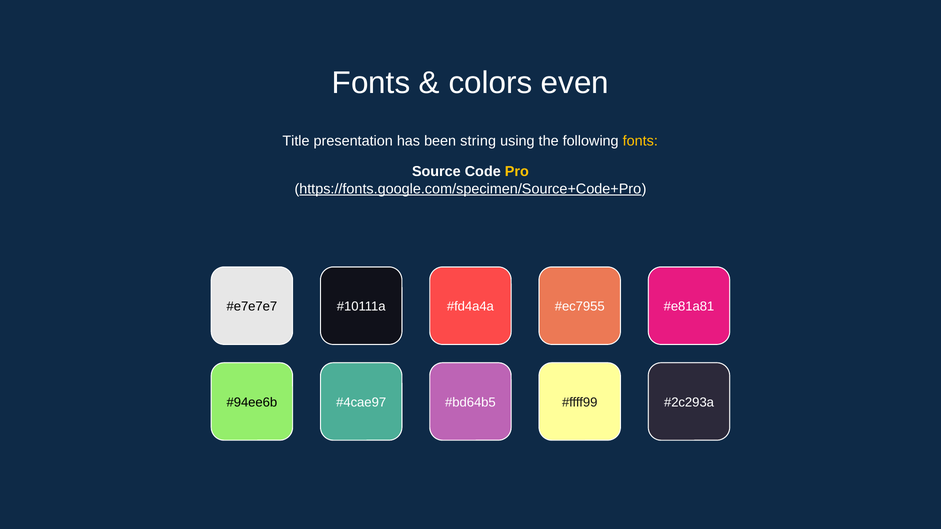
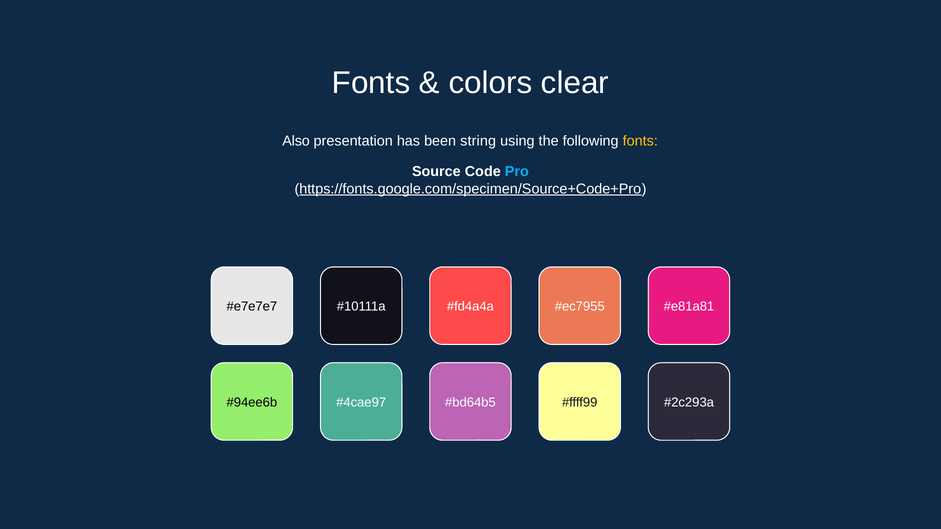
even: even -> clear (575, 83)
Title: Title -> Also (296, 141)
Pro colour: yellow -> light blue (517, 172)
